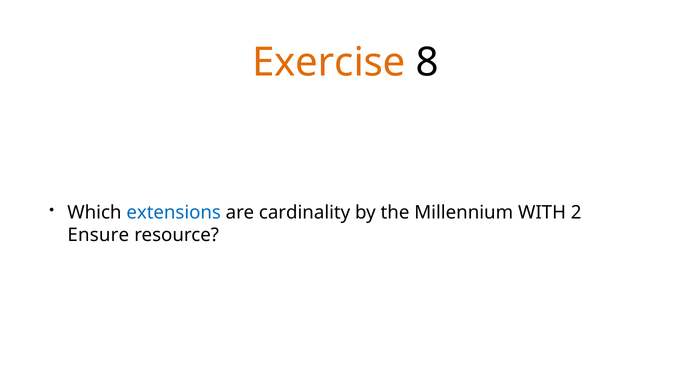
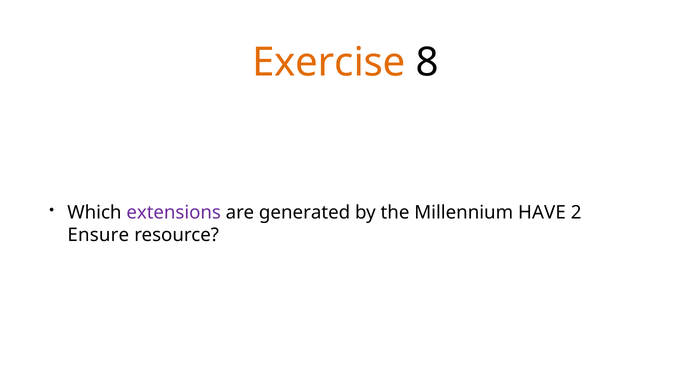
extensions colour: blue -> purple (174, 212)
cardinality: cardinality -> generated (305, 212)
WITH: WITH -> HAVE (542, 212)
